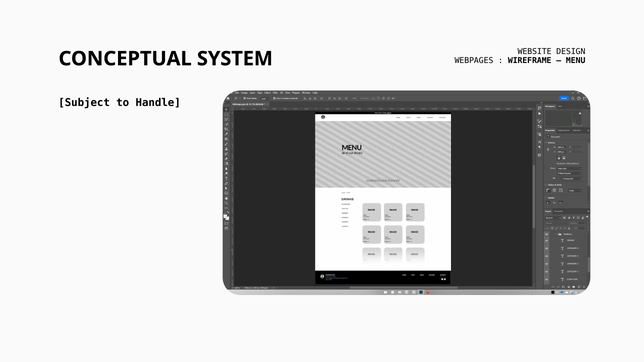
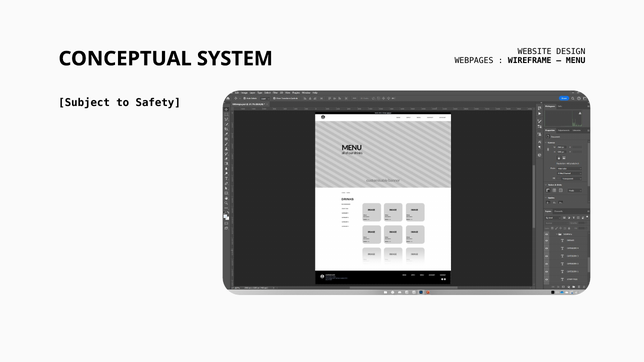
Handle: Handle -> Safety (158, 103)
